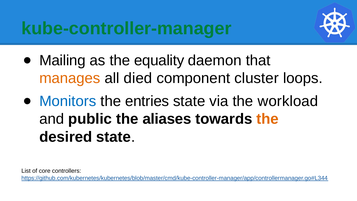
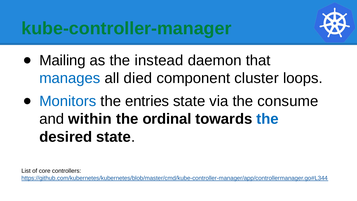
equality: equality -> instead (159, 60)
manages colour: orange -> blue (70, 78)
workload: workload -> consume (288, 101)
public: public -> within (90, 119)
aliases: aliases -> ordinal (167, 119)
the colour: orange -> blue (268, 119)
